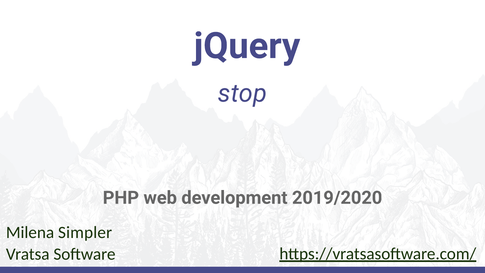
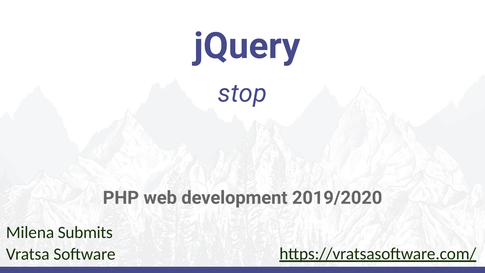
Simpler: Simpler -> Submits (85, 232)
